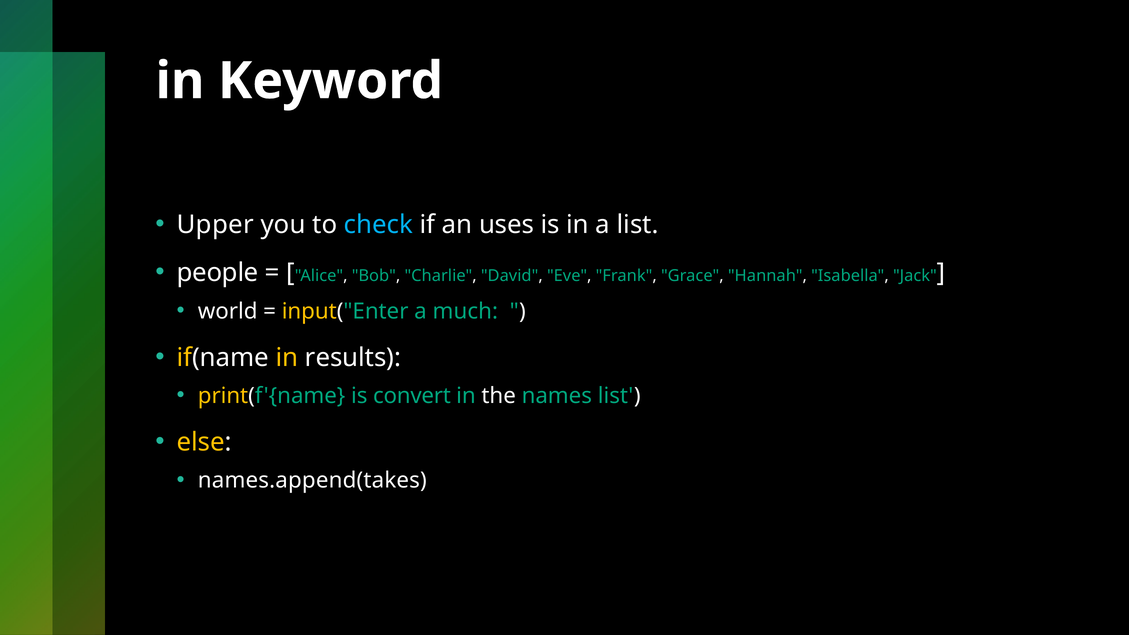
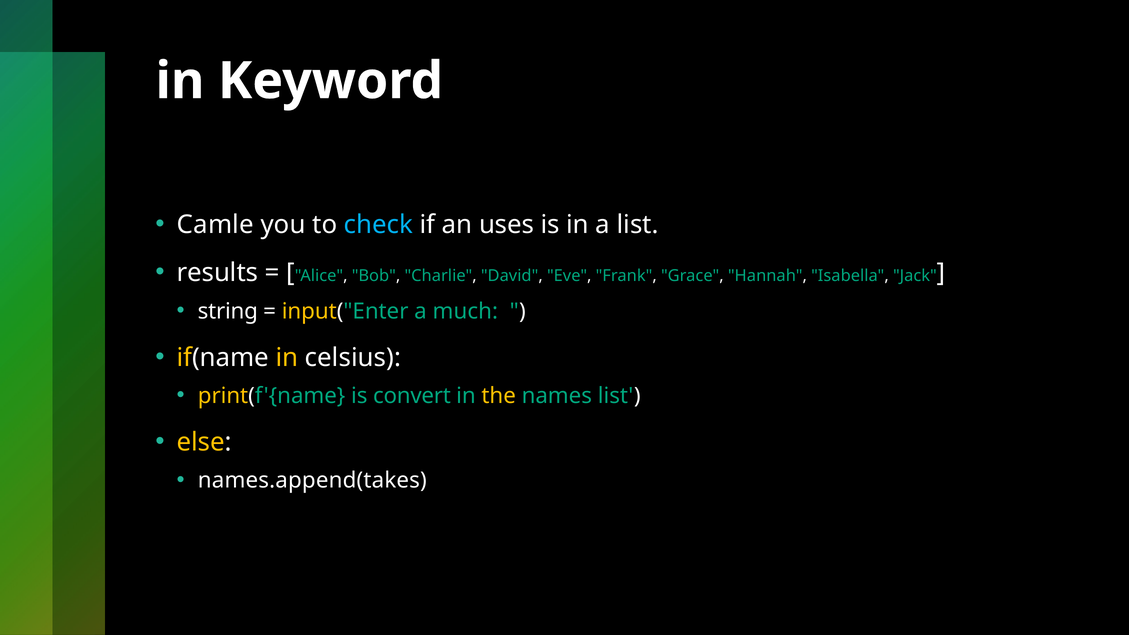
Upper: Upper -> Camle (215, 225)
people: people -> results (217, 273)
world: world -> string (228, 311)
results: results -> celsius (353, 358)
the colour: white -> yellow (499, 396)
